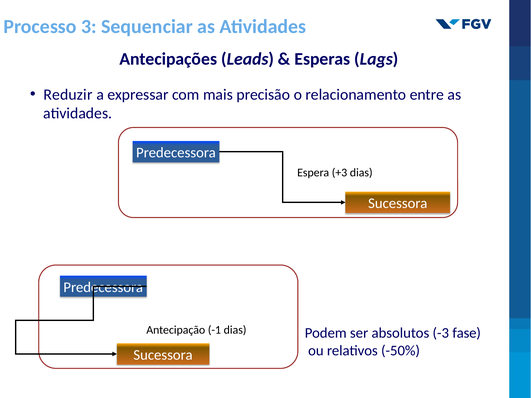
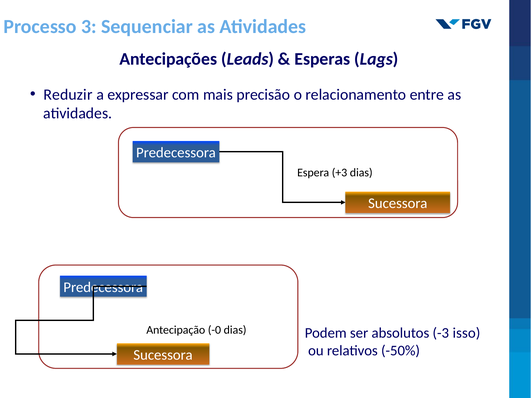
-1: -1 -> -0 (214, 330)
fase: fase -> isso (466, 333)
